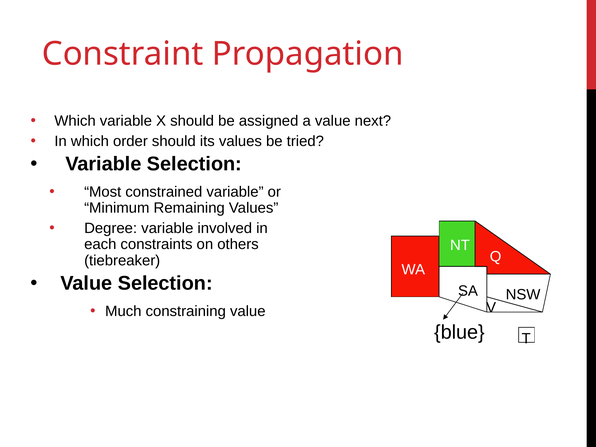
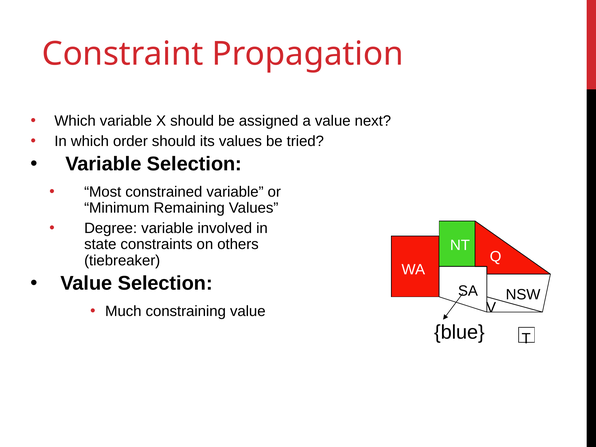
each: each -> state (100, 244)
